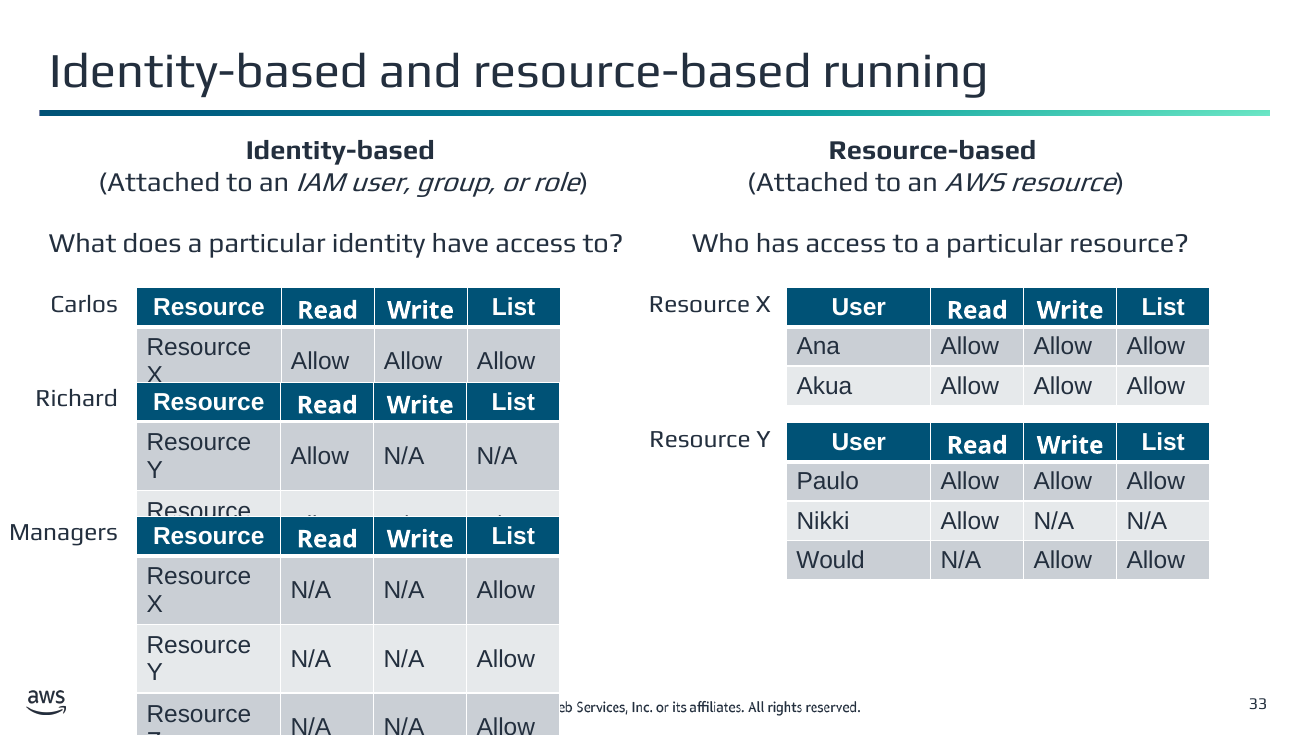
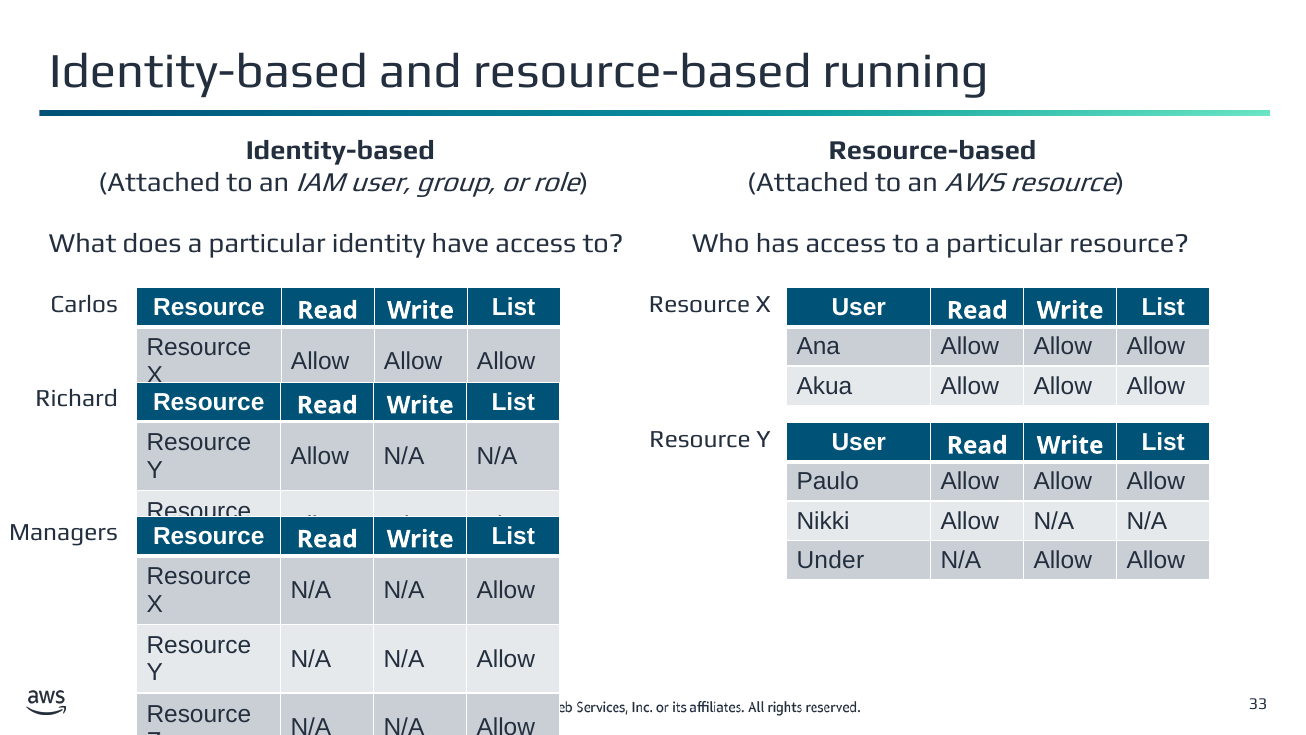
Would: Would -> Under (830, 560)
